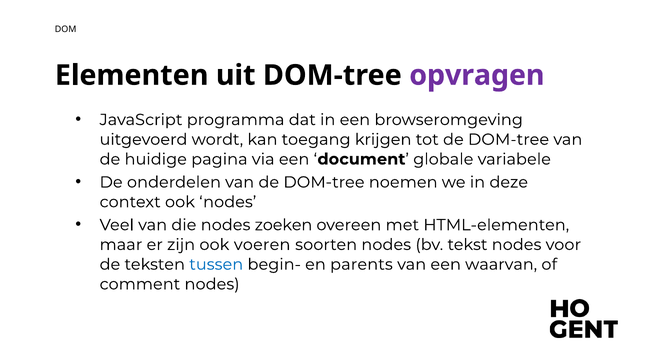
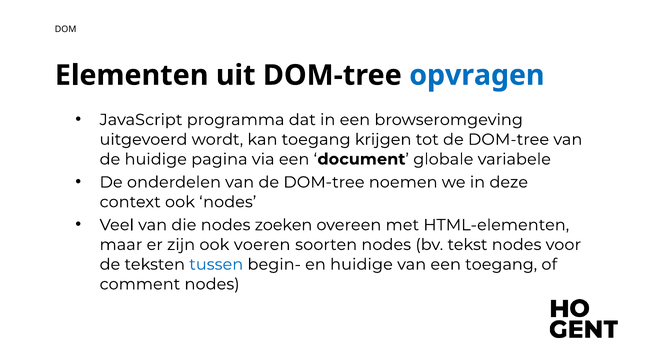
opvragen colour: purple -> blue (477, 75)
en parents: parents -> huidige (361, 264)
een waarvan: waarvan -> toegang (501, 264)
